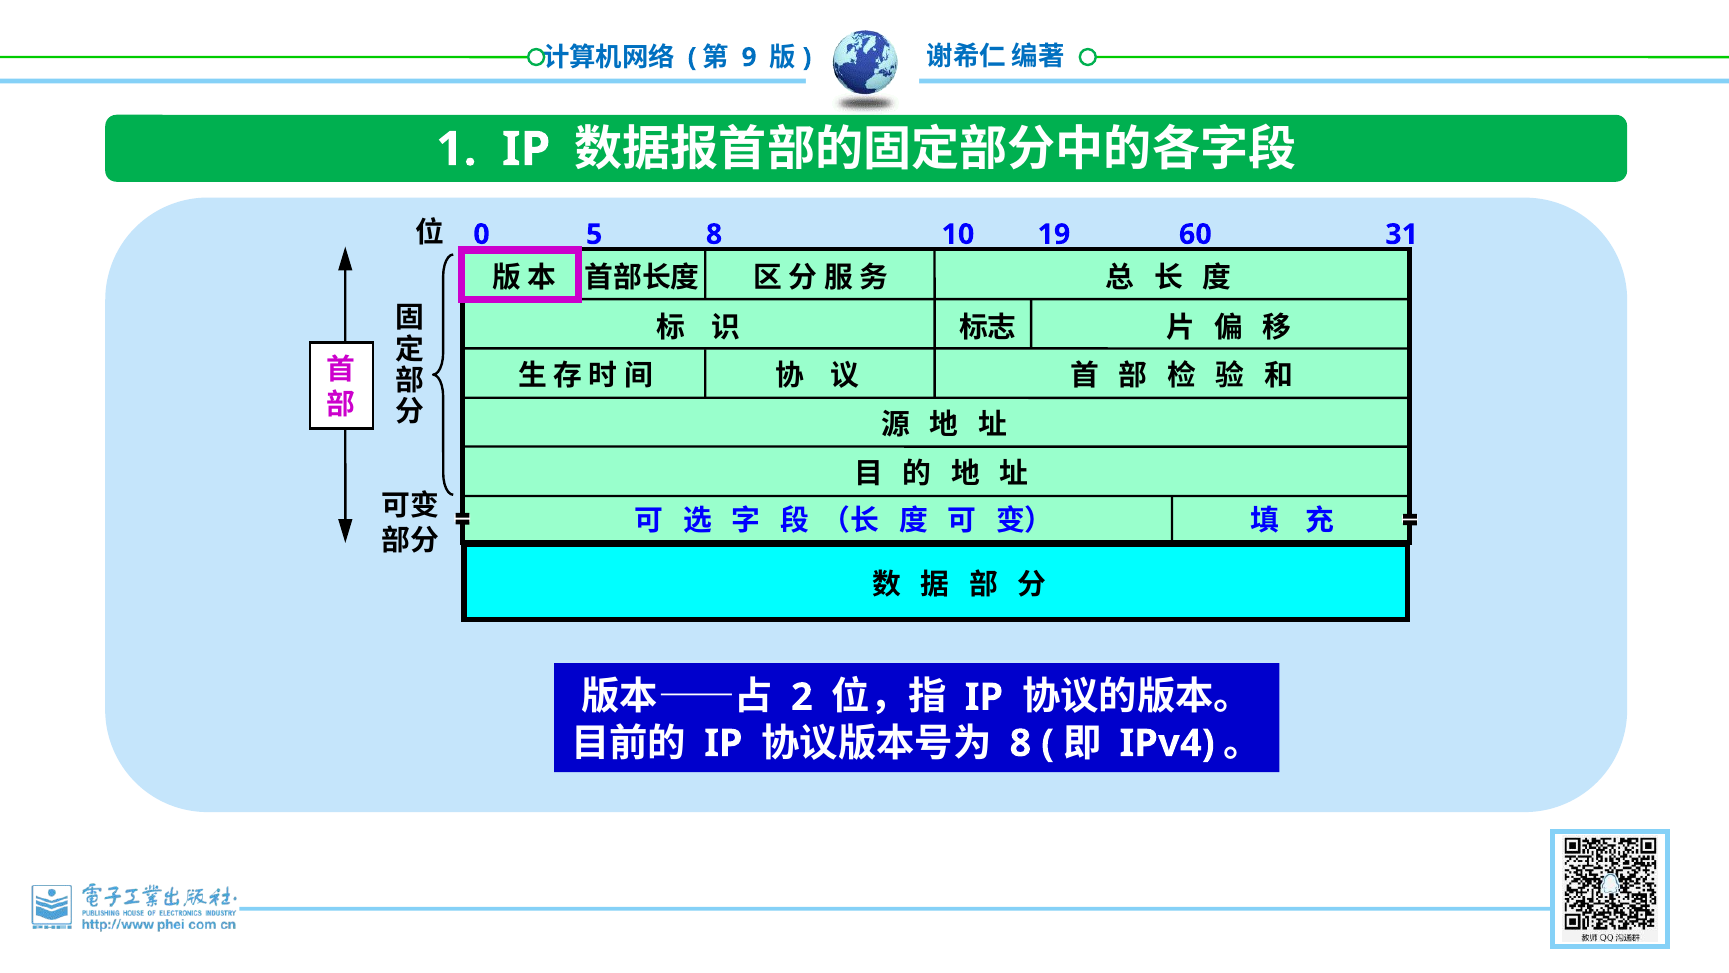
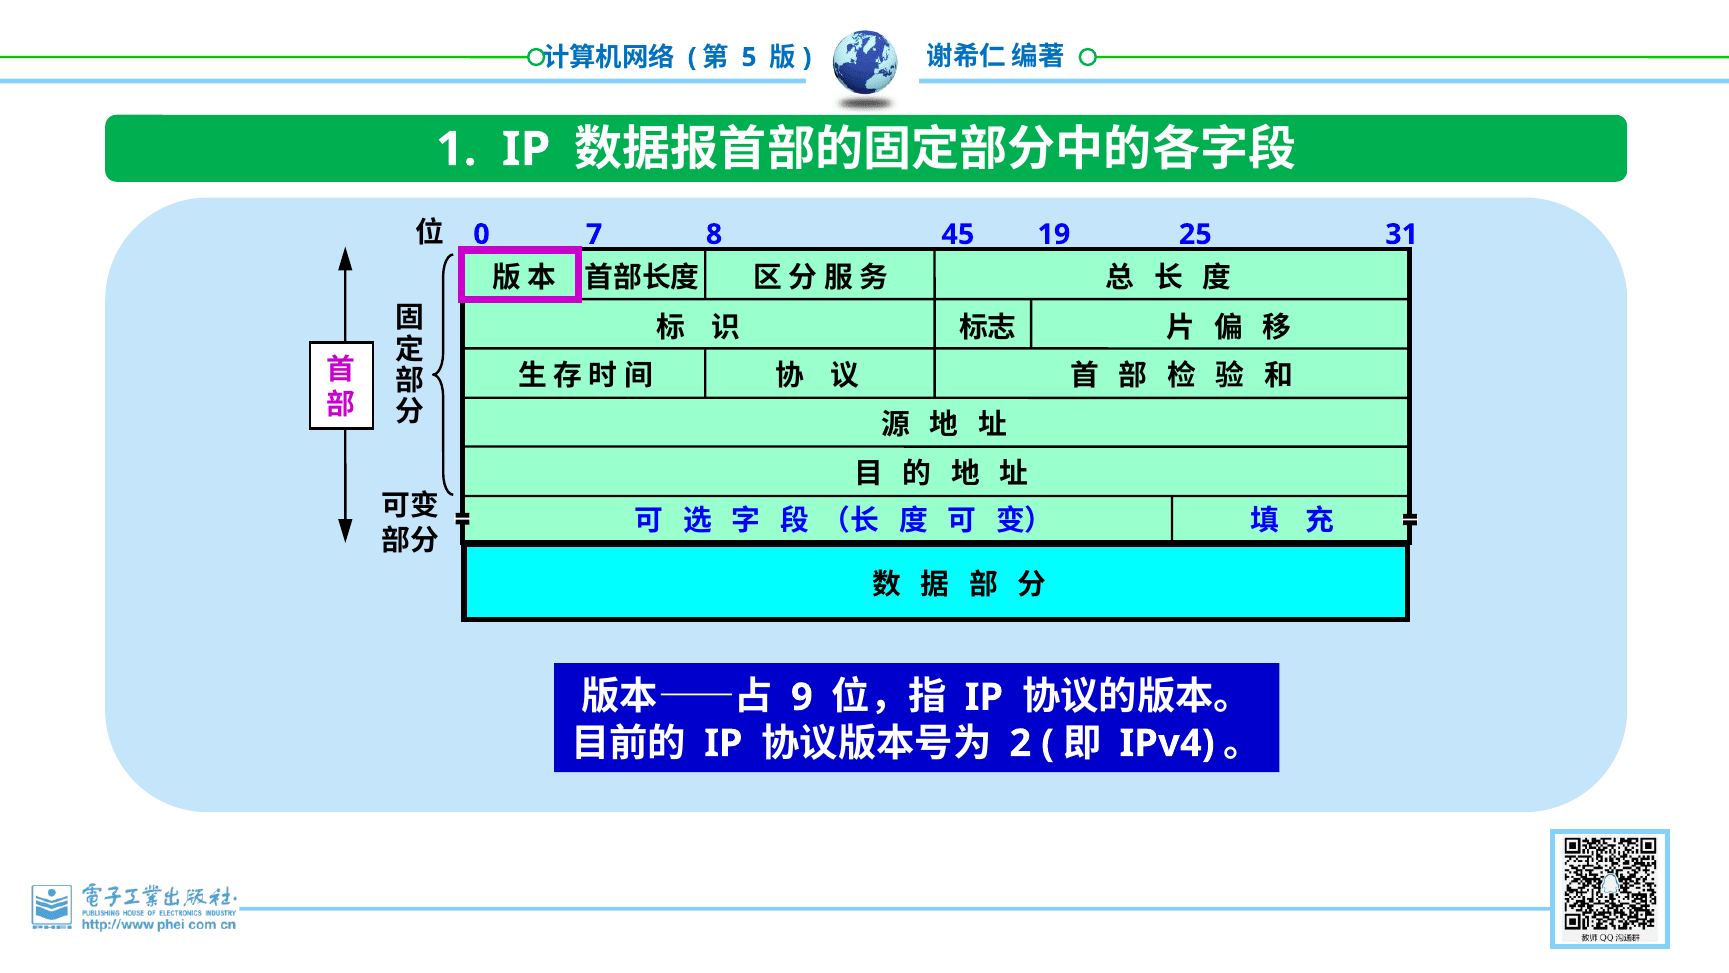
9: 9 -> 5 (749, 57)
5: 5 -> 7 (594, 234)
10: 10 -> 45 (958, 234)
60: 60 -> 25 (1195, 234)
2: 2 -> 9 (802, 697)
8: 8 -> 2 (1020, 743)
